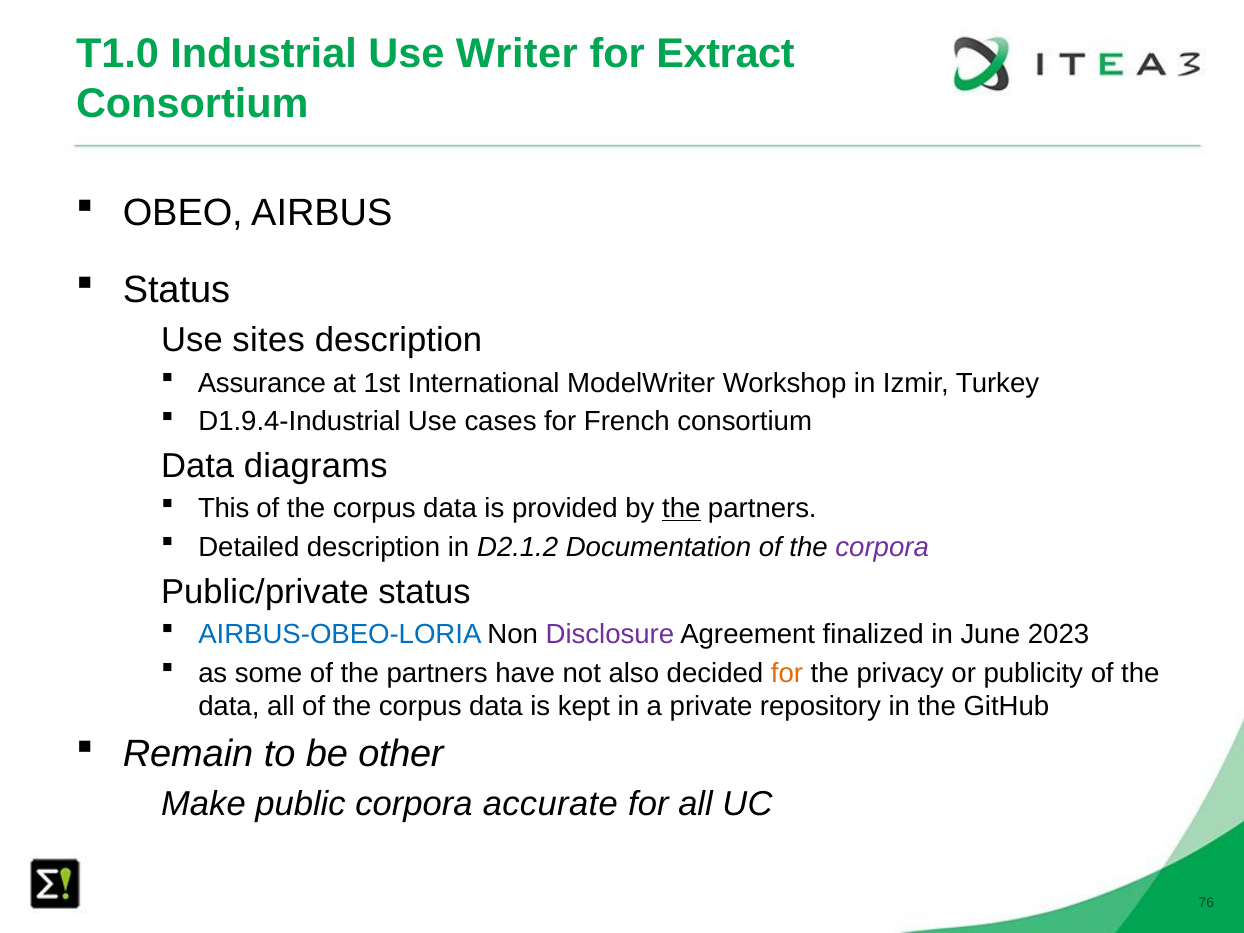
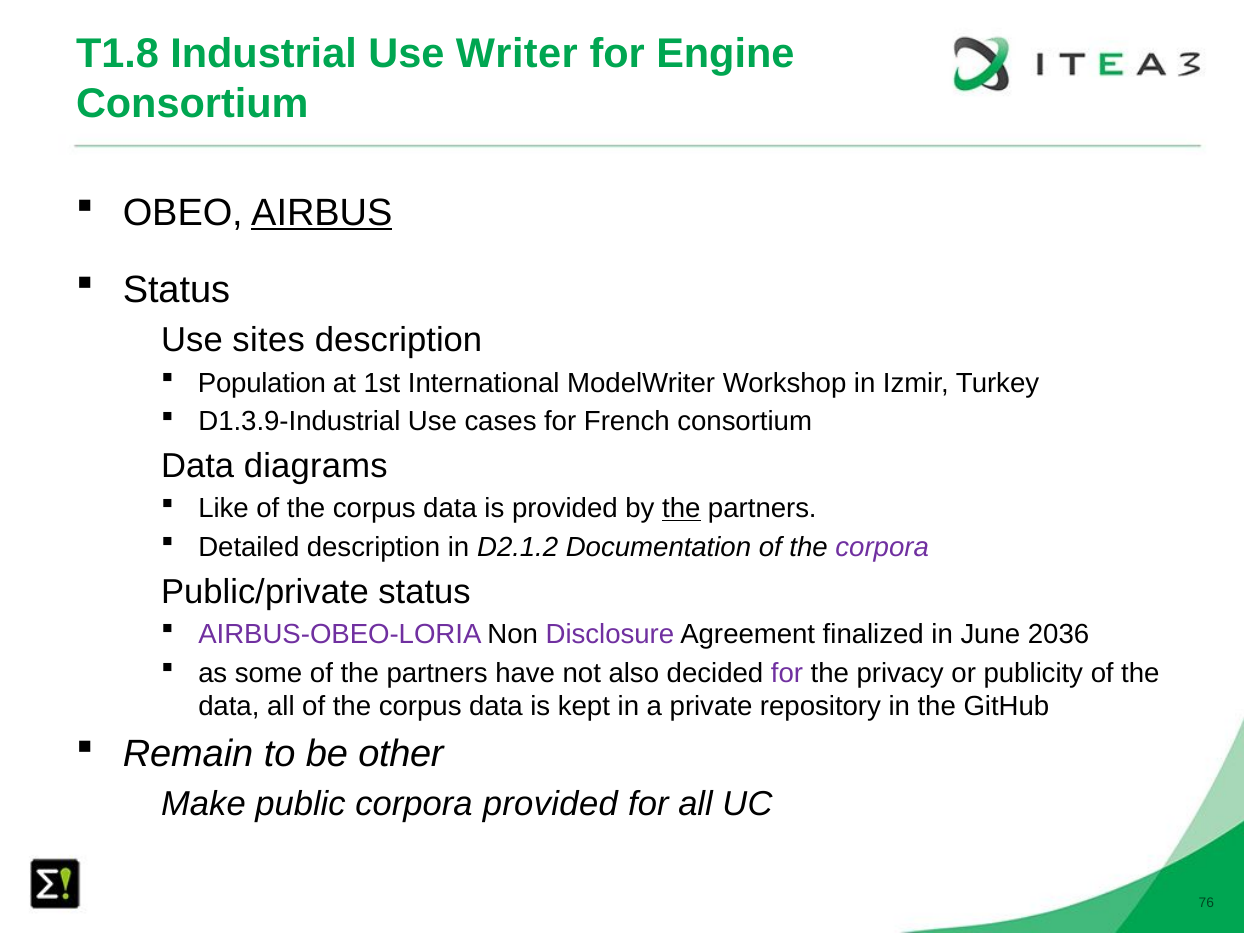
T1.0: T1.0 -> T1.8 (118, 54)
Extract: Extract -> Engine (725, 54)
AIRBUS underline: none -> present (322, 213)
Assurance: Assurance -> Population (262, 383)
D1.9.4-Industrial: D1.9.4-Industrial -> D1.3.9-Industrial (299, 422)
This: This -> Like (224, 509)
AIRBUS-OBEO-LORIA colour: blue -> purple (340, 634)
2023: 2023 -> 2036 (1059, 634)
for colour: orange -> purple (787, 673)
corpora accurate: accurate -> provided (550, 804)
